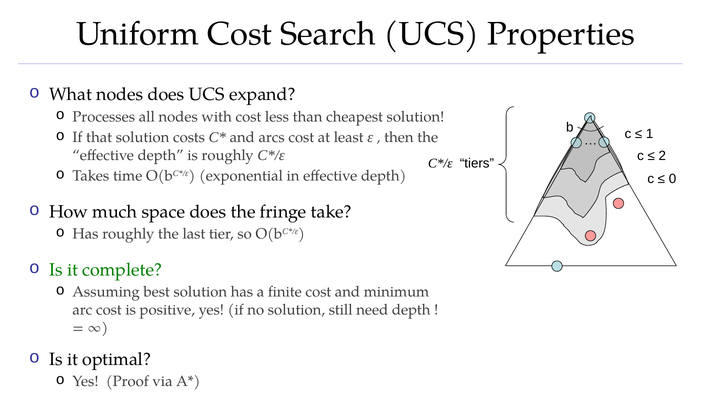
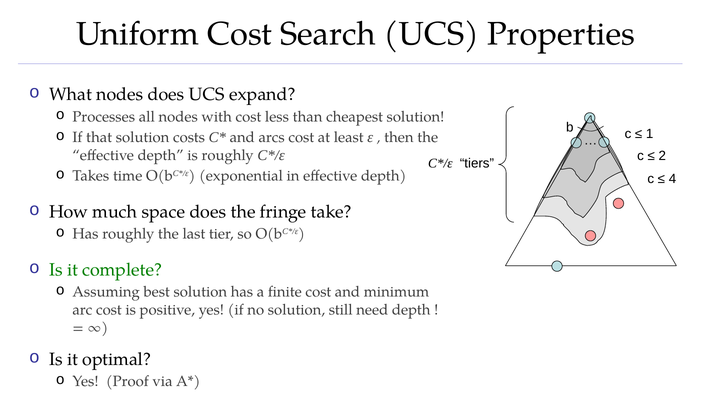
0: 0 -> 4 (672, 179)
